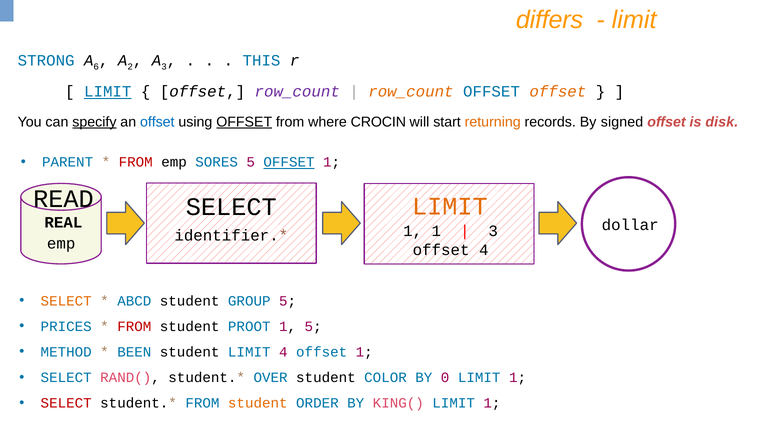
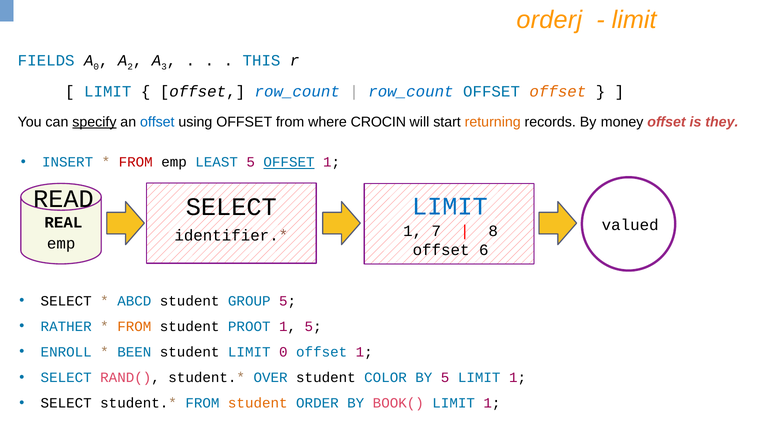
differs: differs -> orderj (549, 20)
STRONG: STRONG -> FIELDS (46, 61)
6: 6 -> 0 (96, 67)
LIMIT underline: present -> none (108, 92)
row_count colour: purple -> blue (297, 92)
row_count colour: orange -> blue (411, 92)
OFFSET underline: present -> none (244, 122)
signed: signed -> money (622, 122)
disk: disk -> they (722, 122)
PARENT: PARENT -> INSERT (68, 162)
SORES: SORES -> LEAST (217, 162)
LIMIT colour: orange -> blue (450, 206)
dollar: dollar -> valued (630, 225)
1 1: 1 -> 7 (436, 231)
3: 3 -> 8 (493, 231)
offset 4: 4 -> 6 (484, 250)
SELECT colour: orange -> black (66, 301)
PRICES: PRICES -> RATHER (66, 326)
FROM colour: red -> orange (134, 326)
METHOD: METHOD -> ENROLL (66, 352)
LIMIT 4: 4 -> 0 (283, 352)
BY 0: 0 -> 5 (445, 377)
SELECT colour: red -> black (66, 403)
KING(: KING( -> BOOK( (398, 403)
